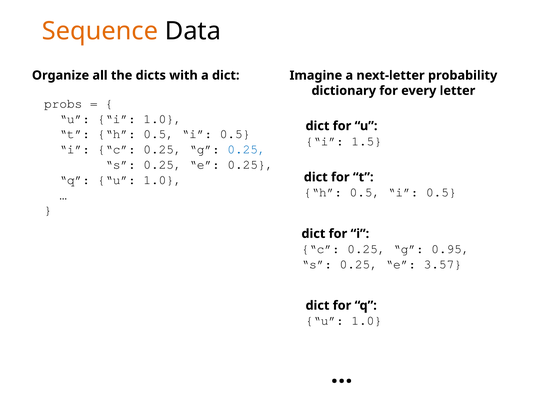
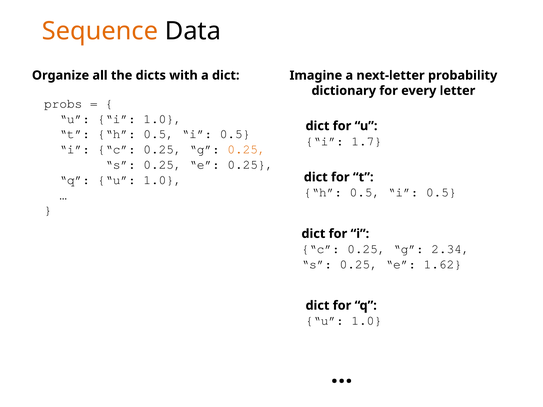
1.5: 1.5 -> 1.7 (367, 141)
0.25 colour: blue -> orange (247, 149)
0.95: 0.95 -> 2.34 (450, 249)
3.57: 3.57 -> 1.62 (443, 264)
